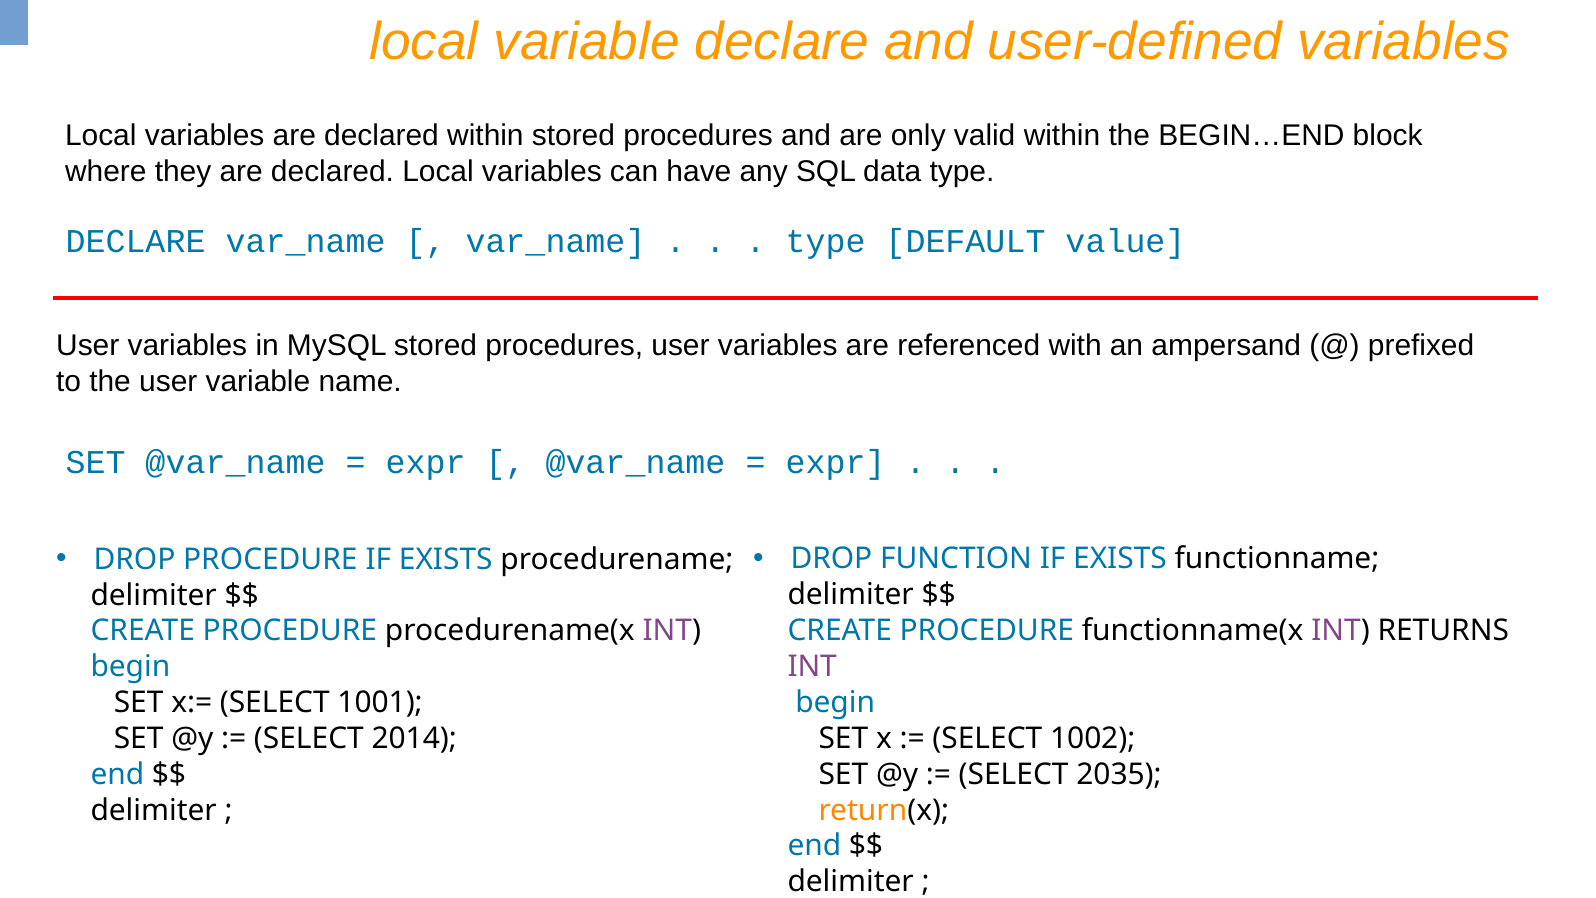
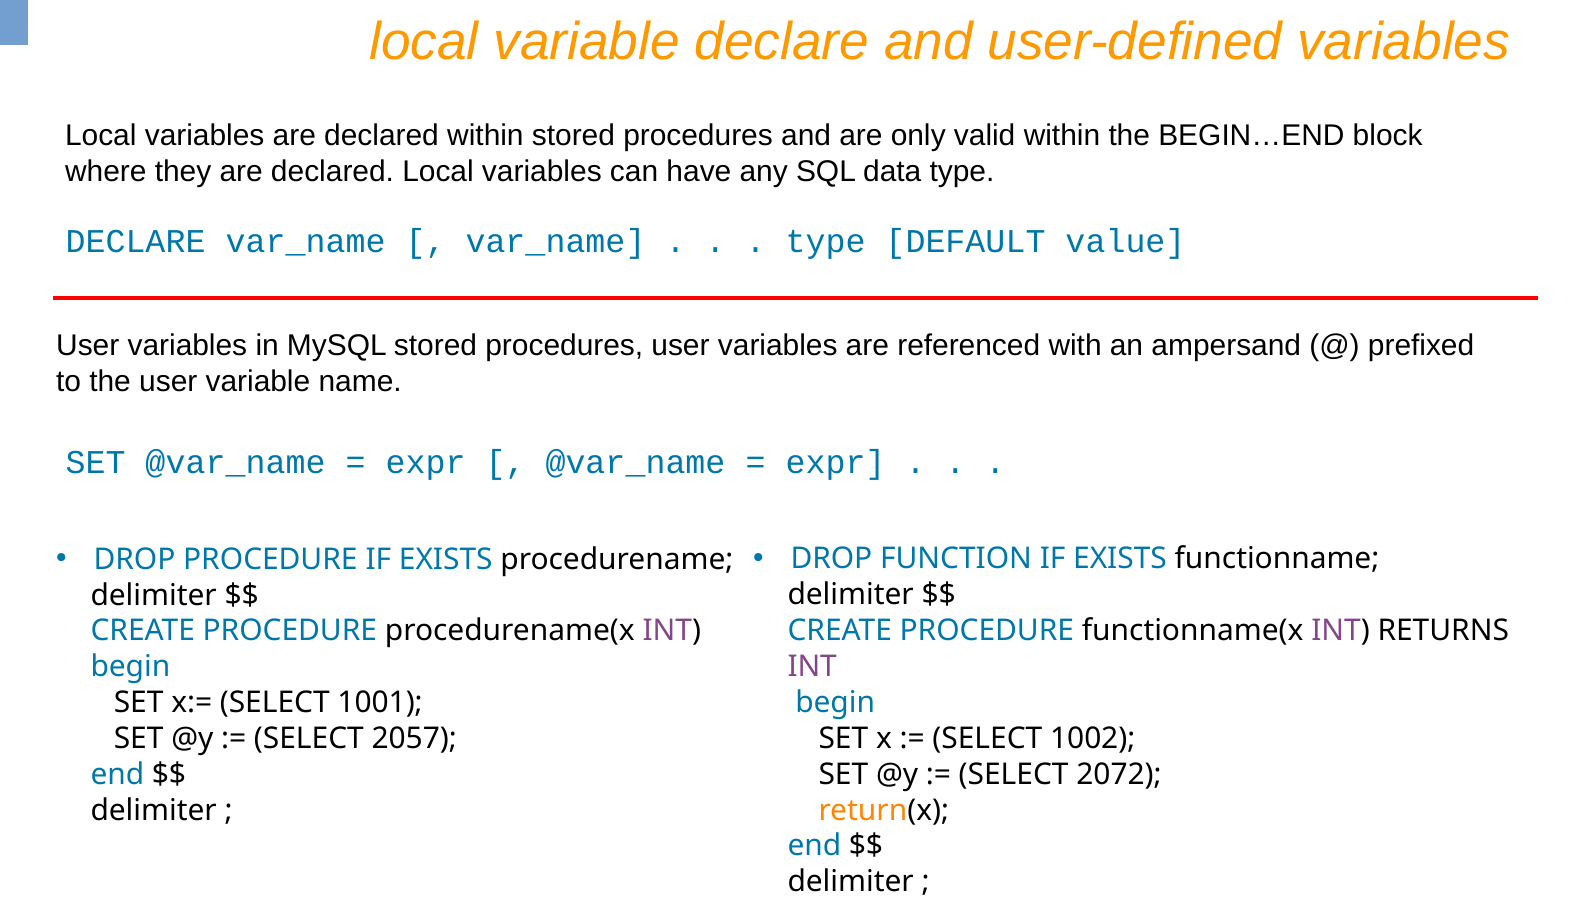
2014: 2014 -> 2057 (414, 739)
2035: 2035 -> 2072 (1119, 774)
